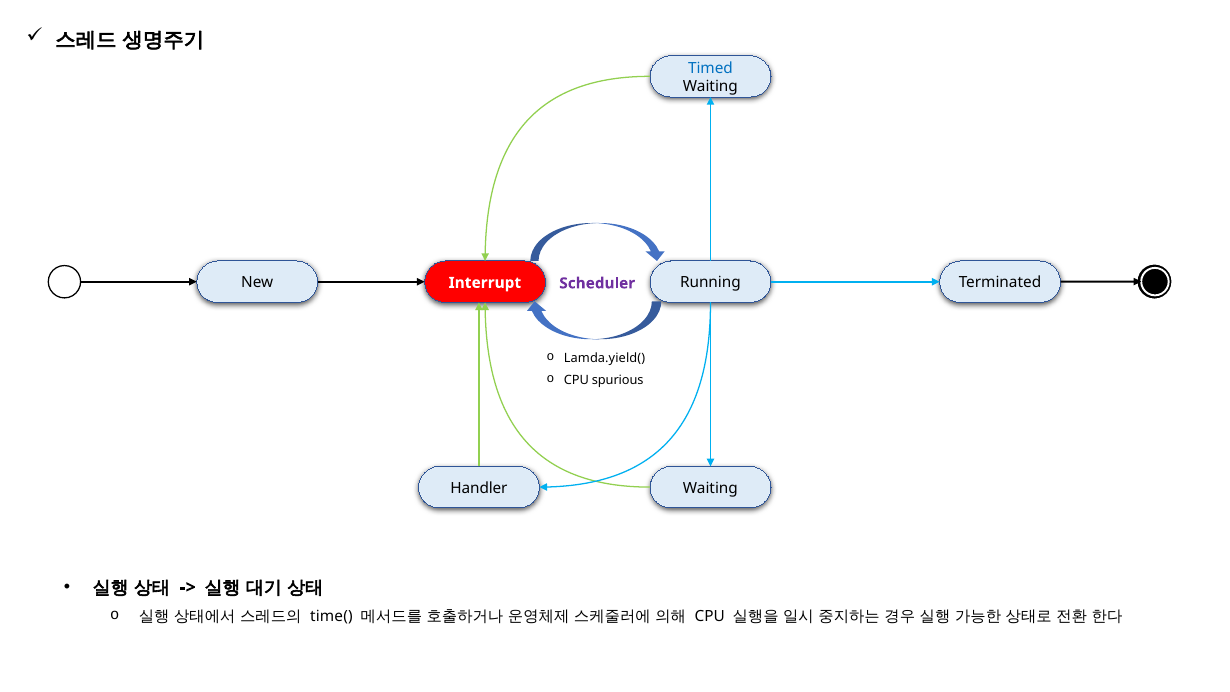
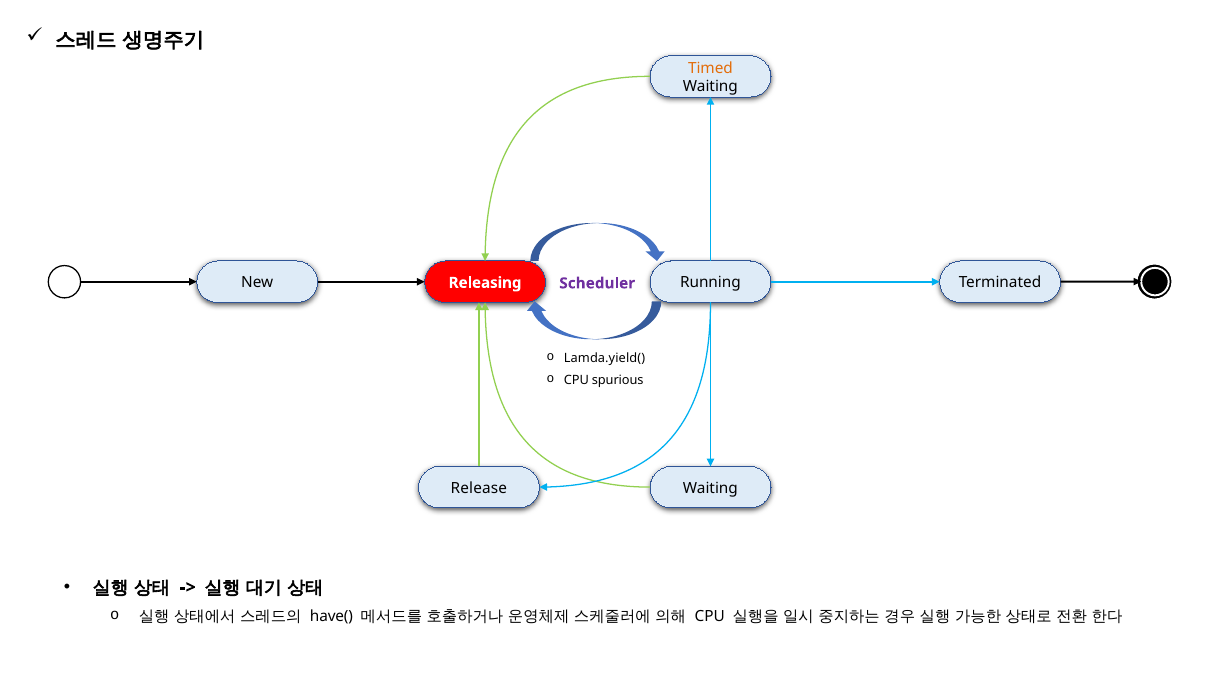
Timed colour: blue -> orange (710, 68)
Interrupt: Interrupt -> Releasing (485, 283)
Handler: Handler -> Release (479, 488)
time(: time( -> have( (332, 616)
